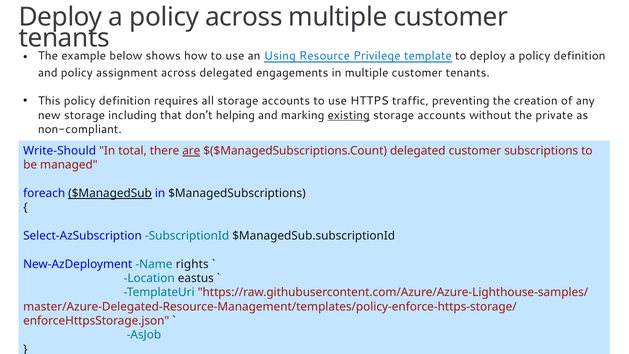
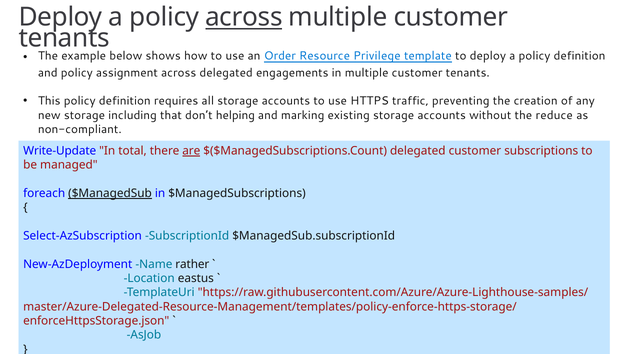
across underline: none -> present (244, 17)
Using: Using -> Order (280, 56)
existing underline: present -> none (349, 115)
private: private -> reduce (554, 115)
Write-Should: Write-Should -> Write-Update (60, 151)
rights: rights -> rather (192, 264)
